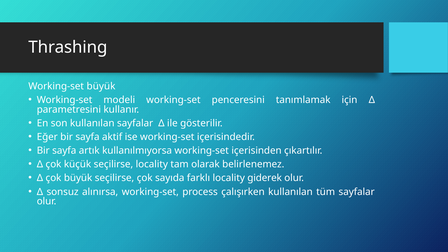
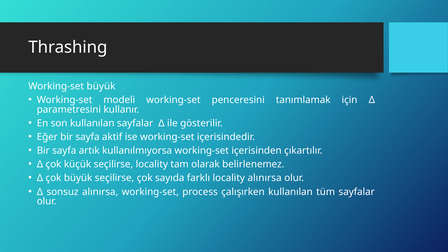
locality giderek: giderek -> alınırsa (265, 178)
